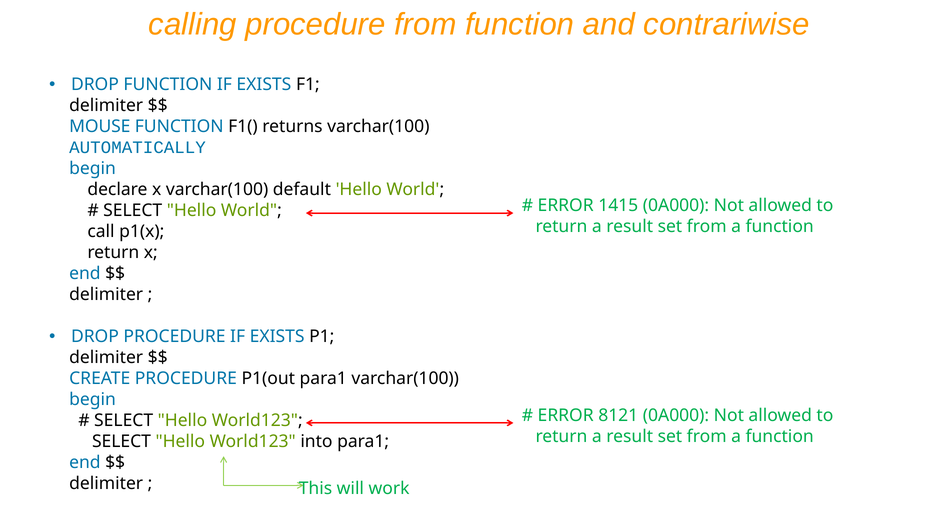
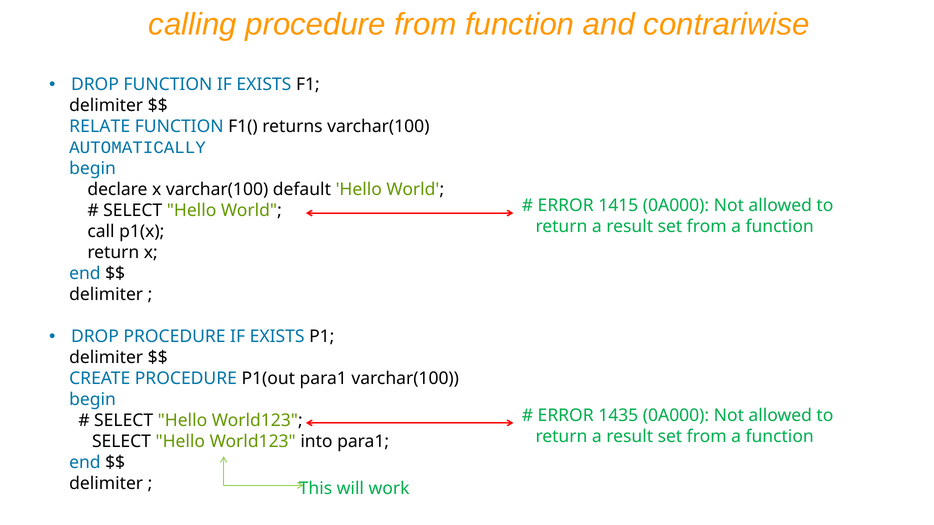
MOUSE: MOUSE -> RELATE (100, 127)
8121: 8121 -> 1435 (618, 416)
